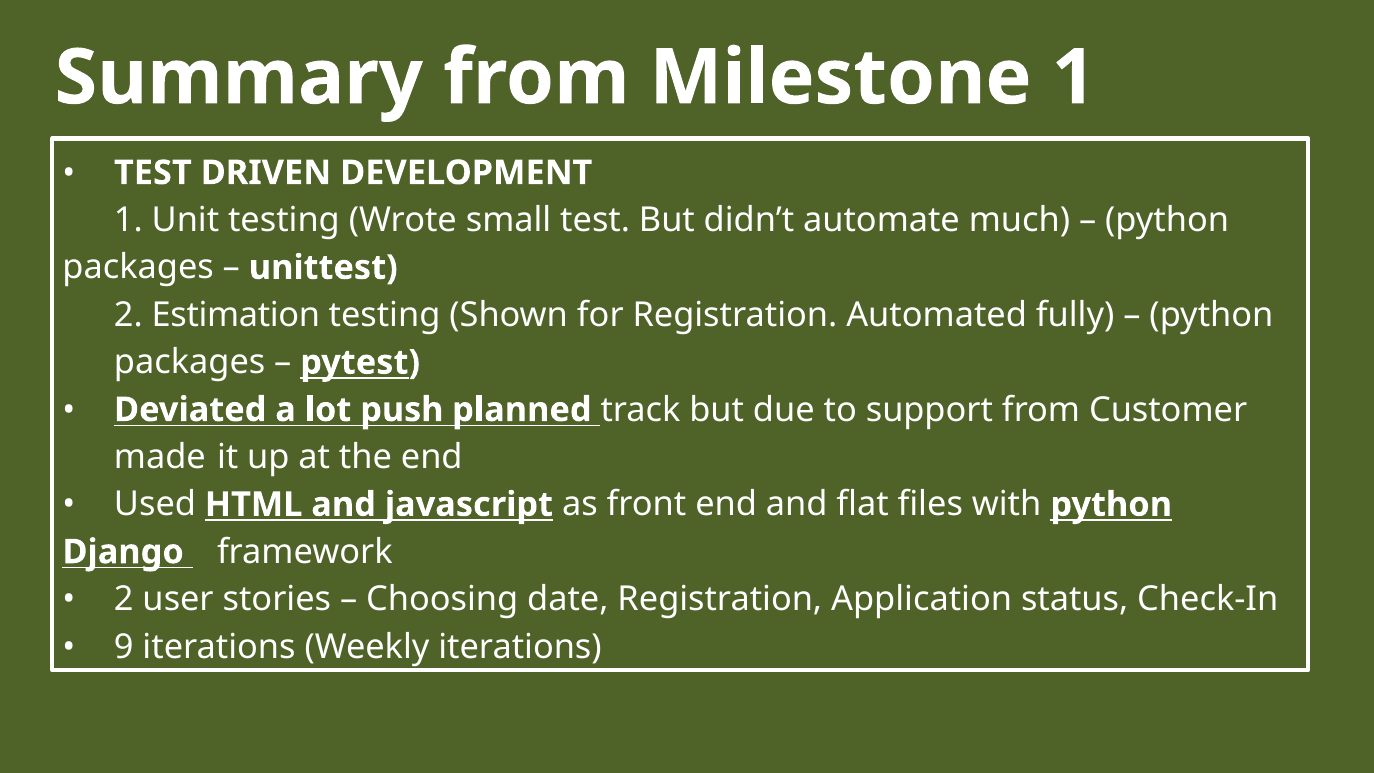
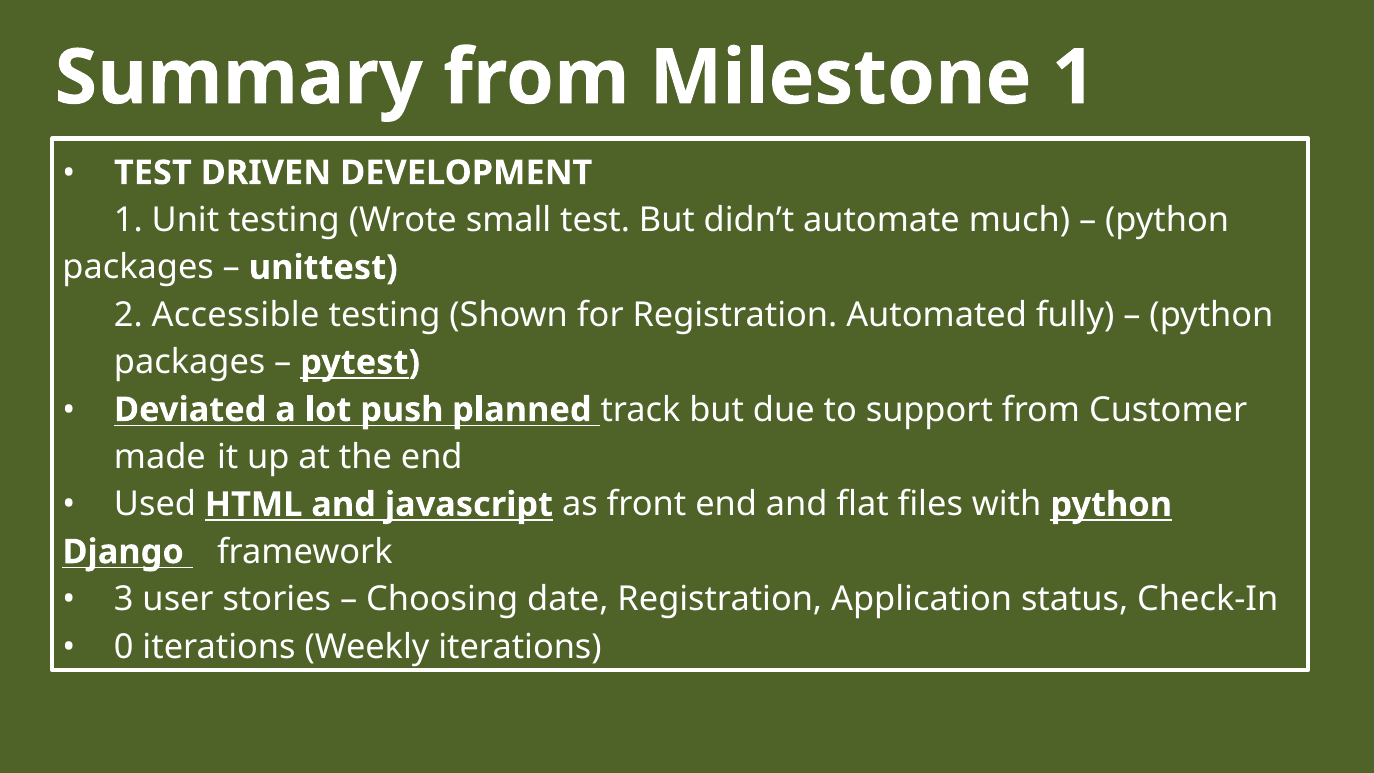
Estimation: Estimation -> Accessible (236, 315)
2: 2 -> 3 (124, 599)
9: 9 -> 0 (124, 647)
